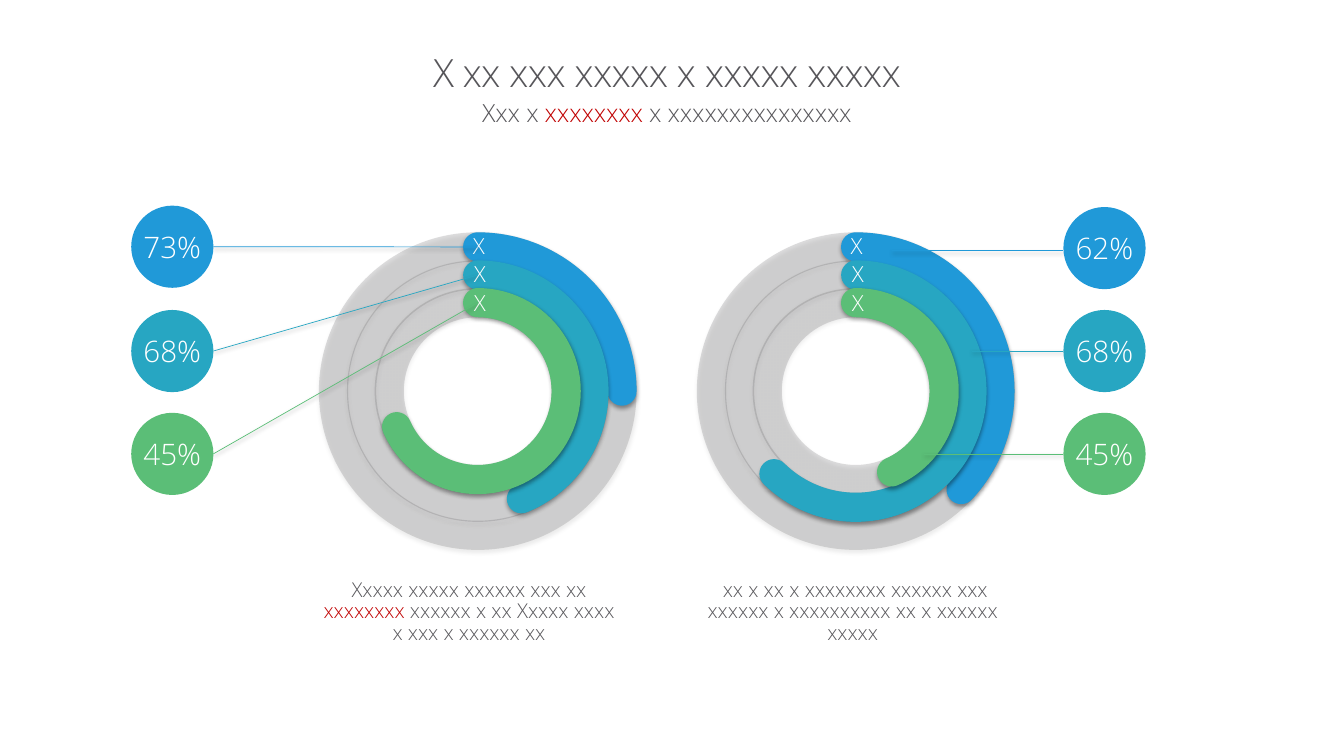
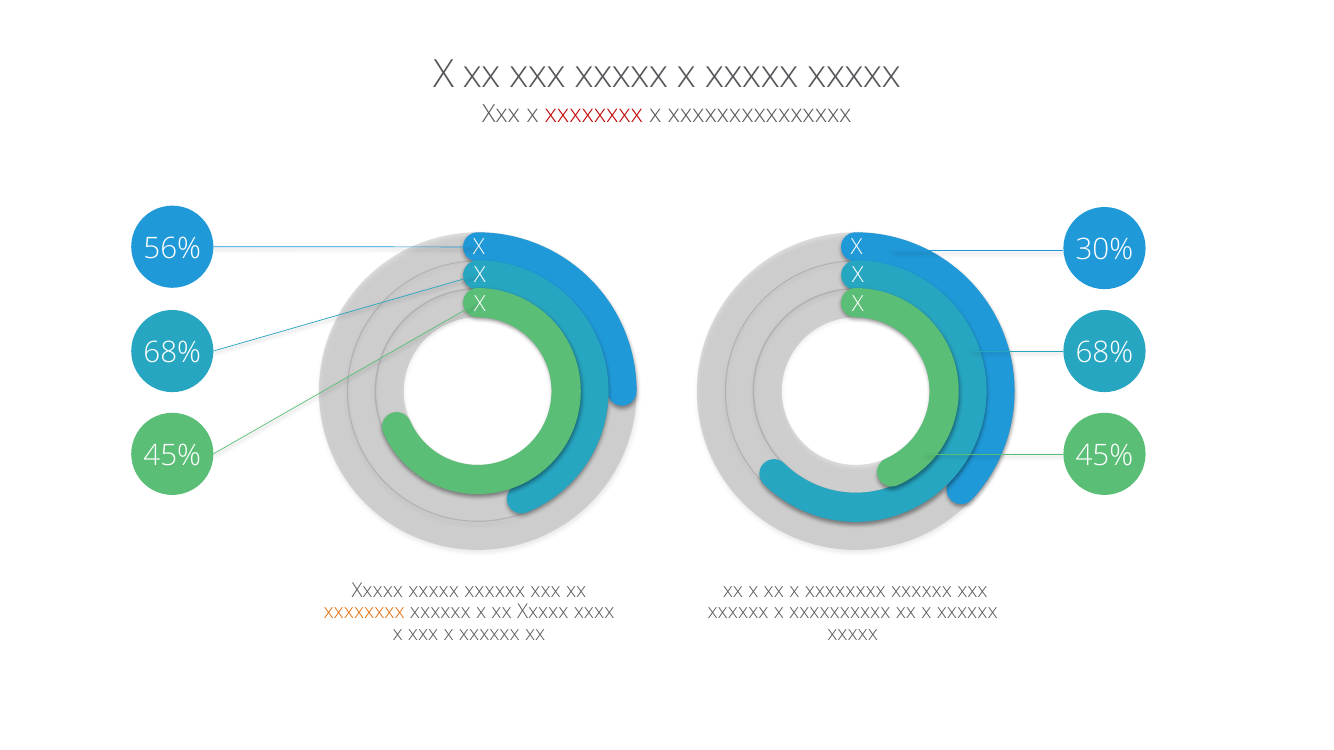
73%: 73% -> 56% (172, 249)
62%: 62% -> 30% (1104, 250)
xxxxxxxx colour: red -> orange (364, 613)
